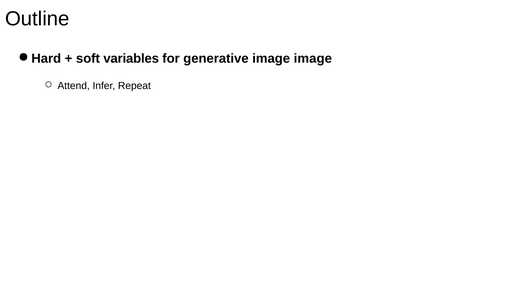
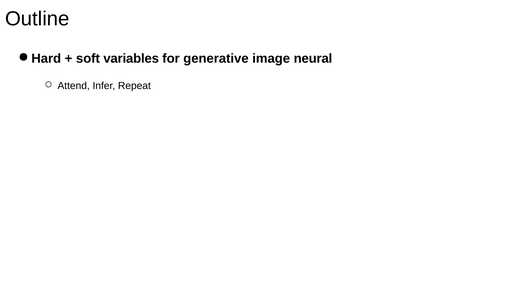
image image: image -> neural (313, 59)
